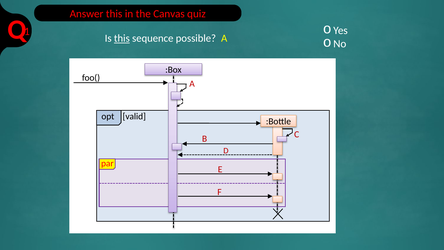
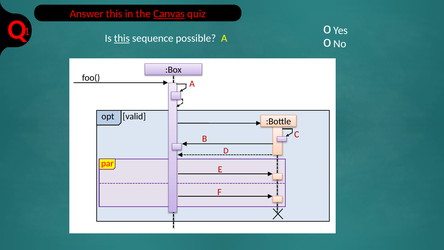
Canvas underline: none -> present (169, 14)
